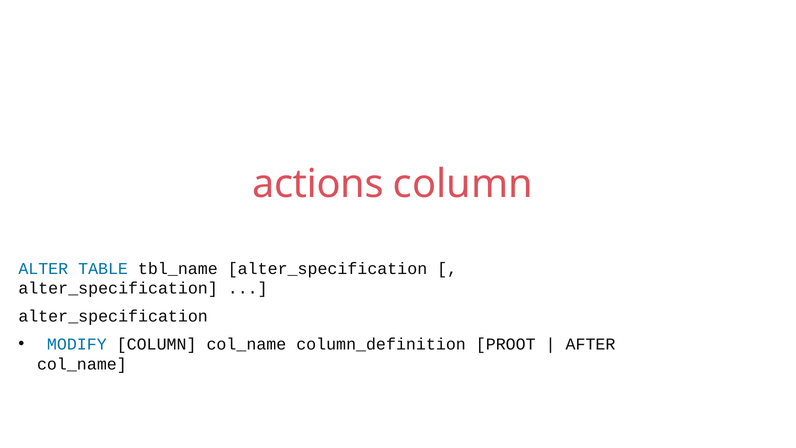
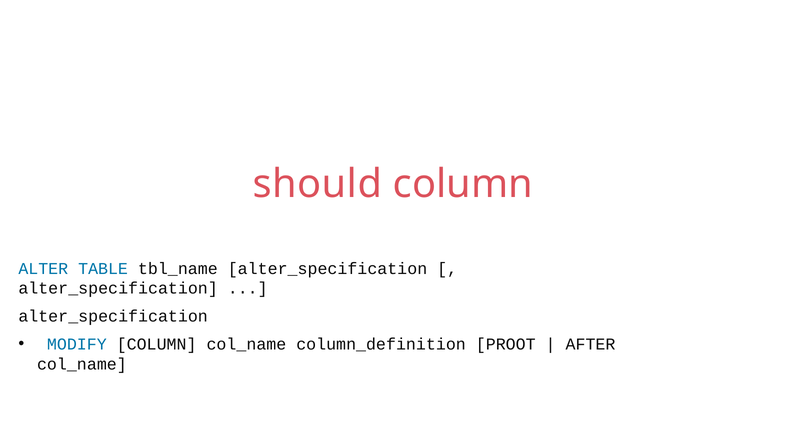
actions: actions -> should (317, 184)
